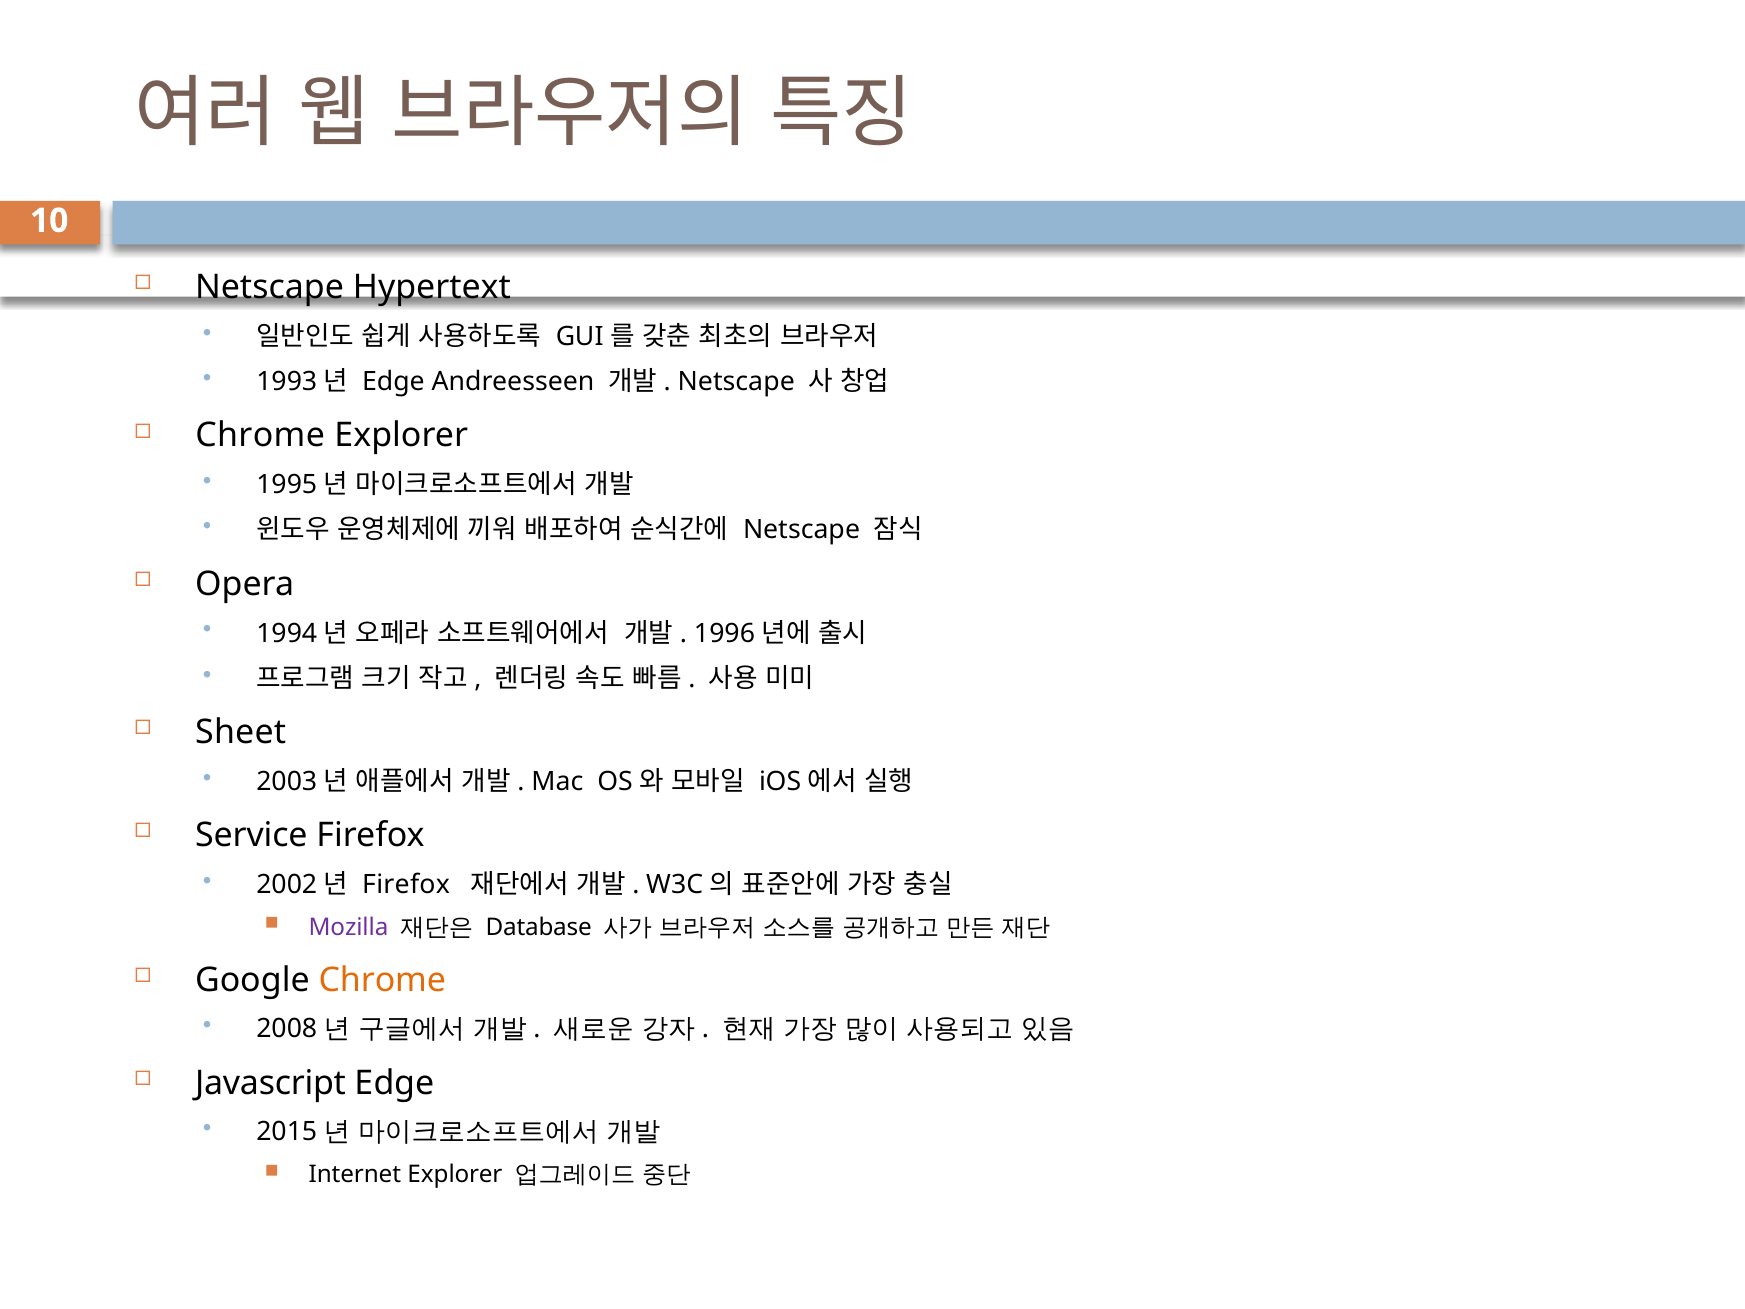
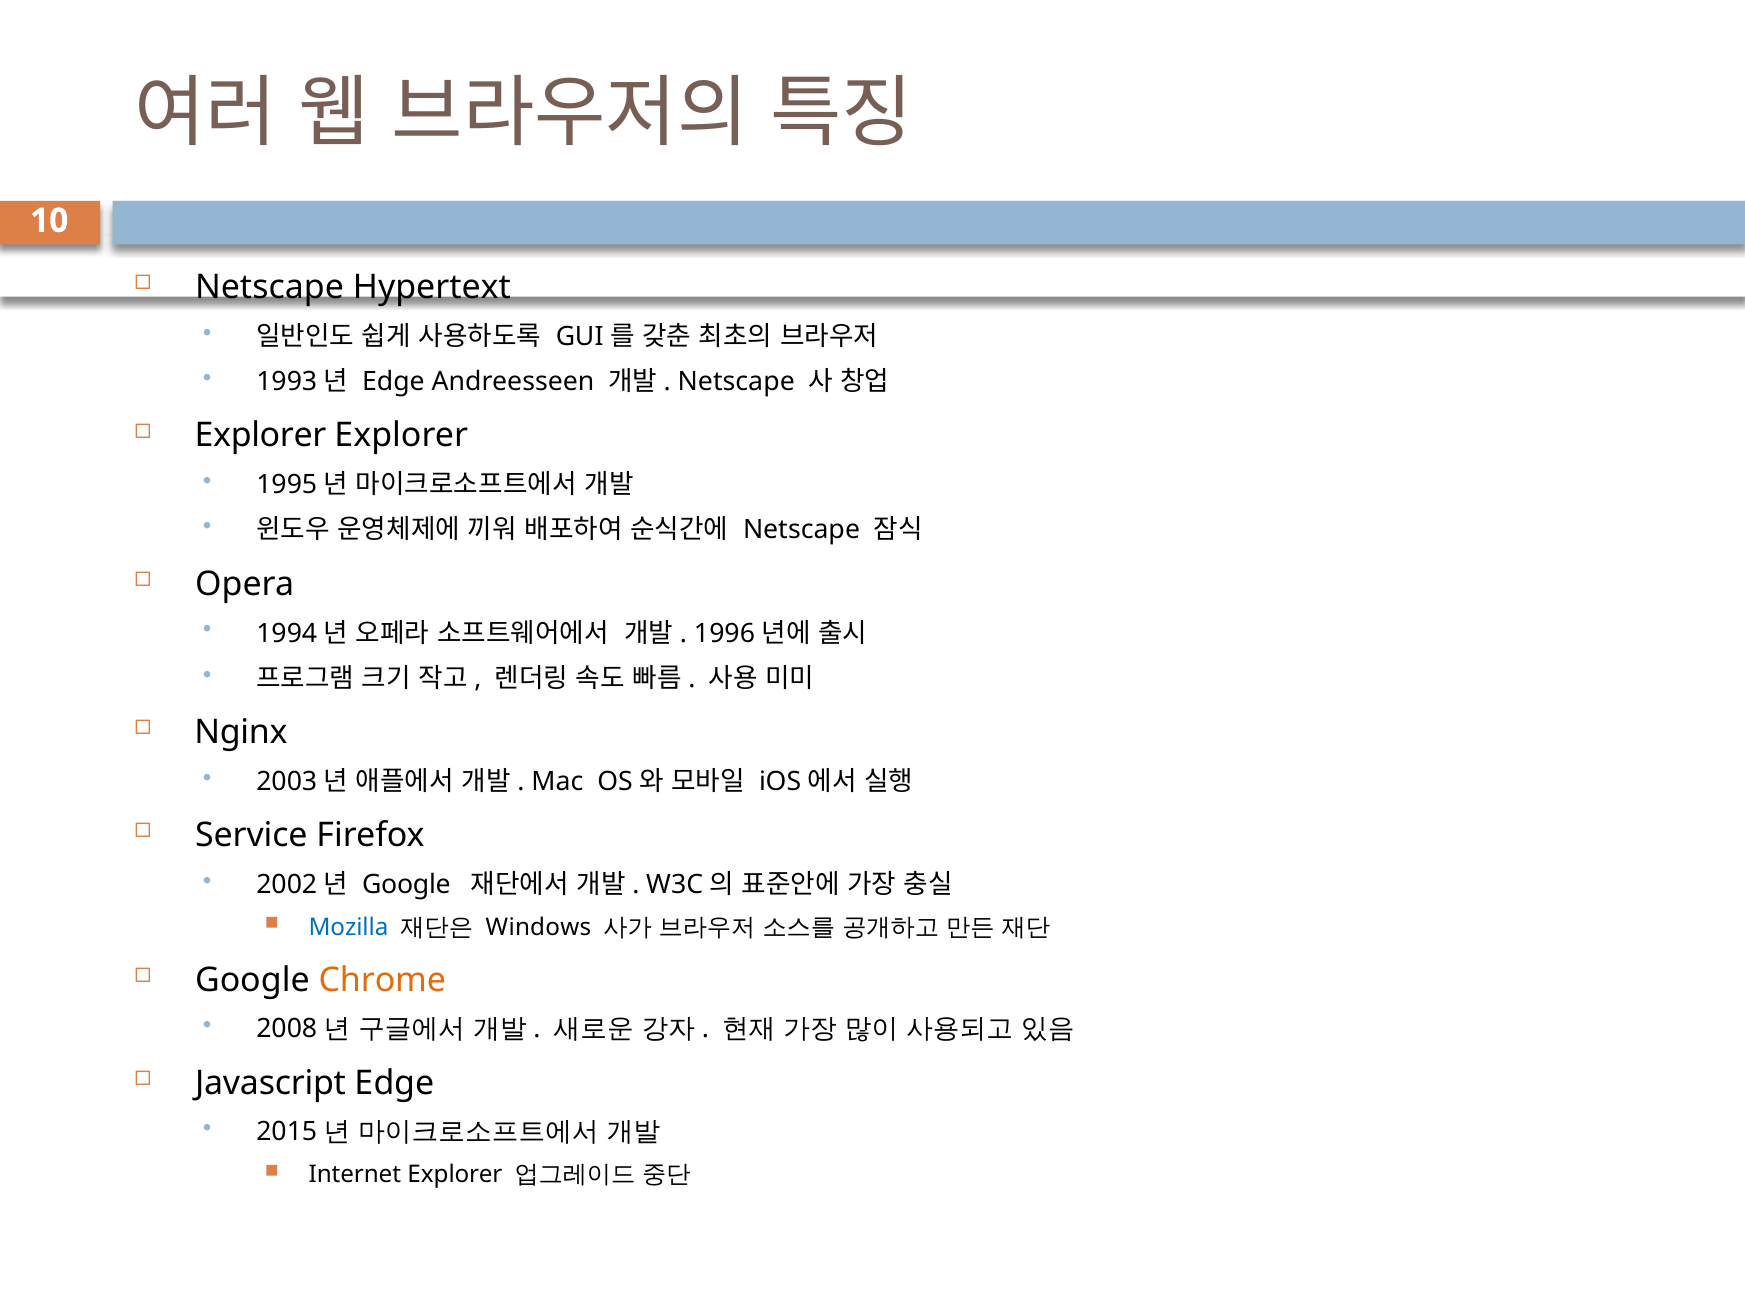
Chrome: Chrome -> Explorer (261, 436)
Sheet: Sheet -> Nginx (241, 732)
Firefox: Firefox -> Google (406, 885)
Mozilla colour: purple -> blue (348, 927)
Database: Database -> Windows (538, 927)
